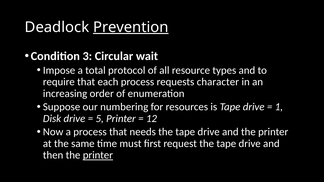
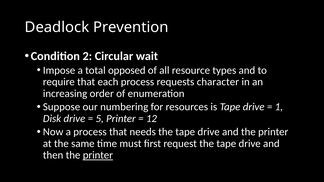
Prevention underline: present -> none (131, 27)
3: 3 -> 2 (87, 56)
protocol: protocol -> opposed (127, 70)
